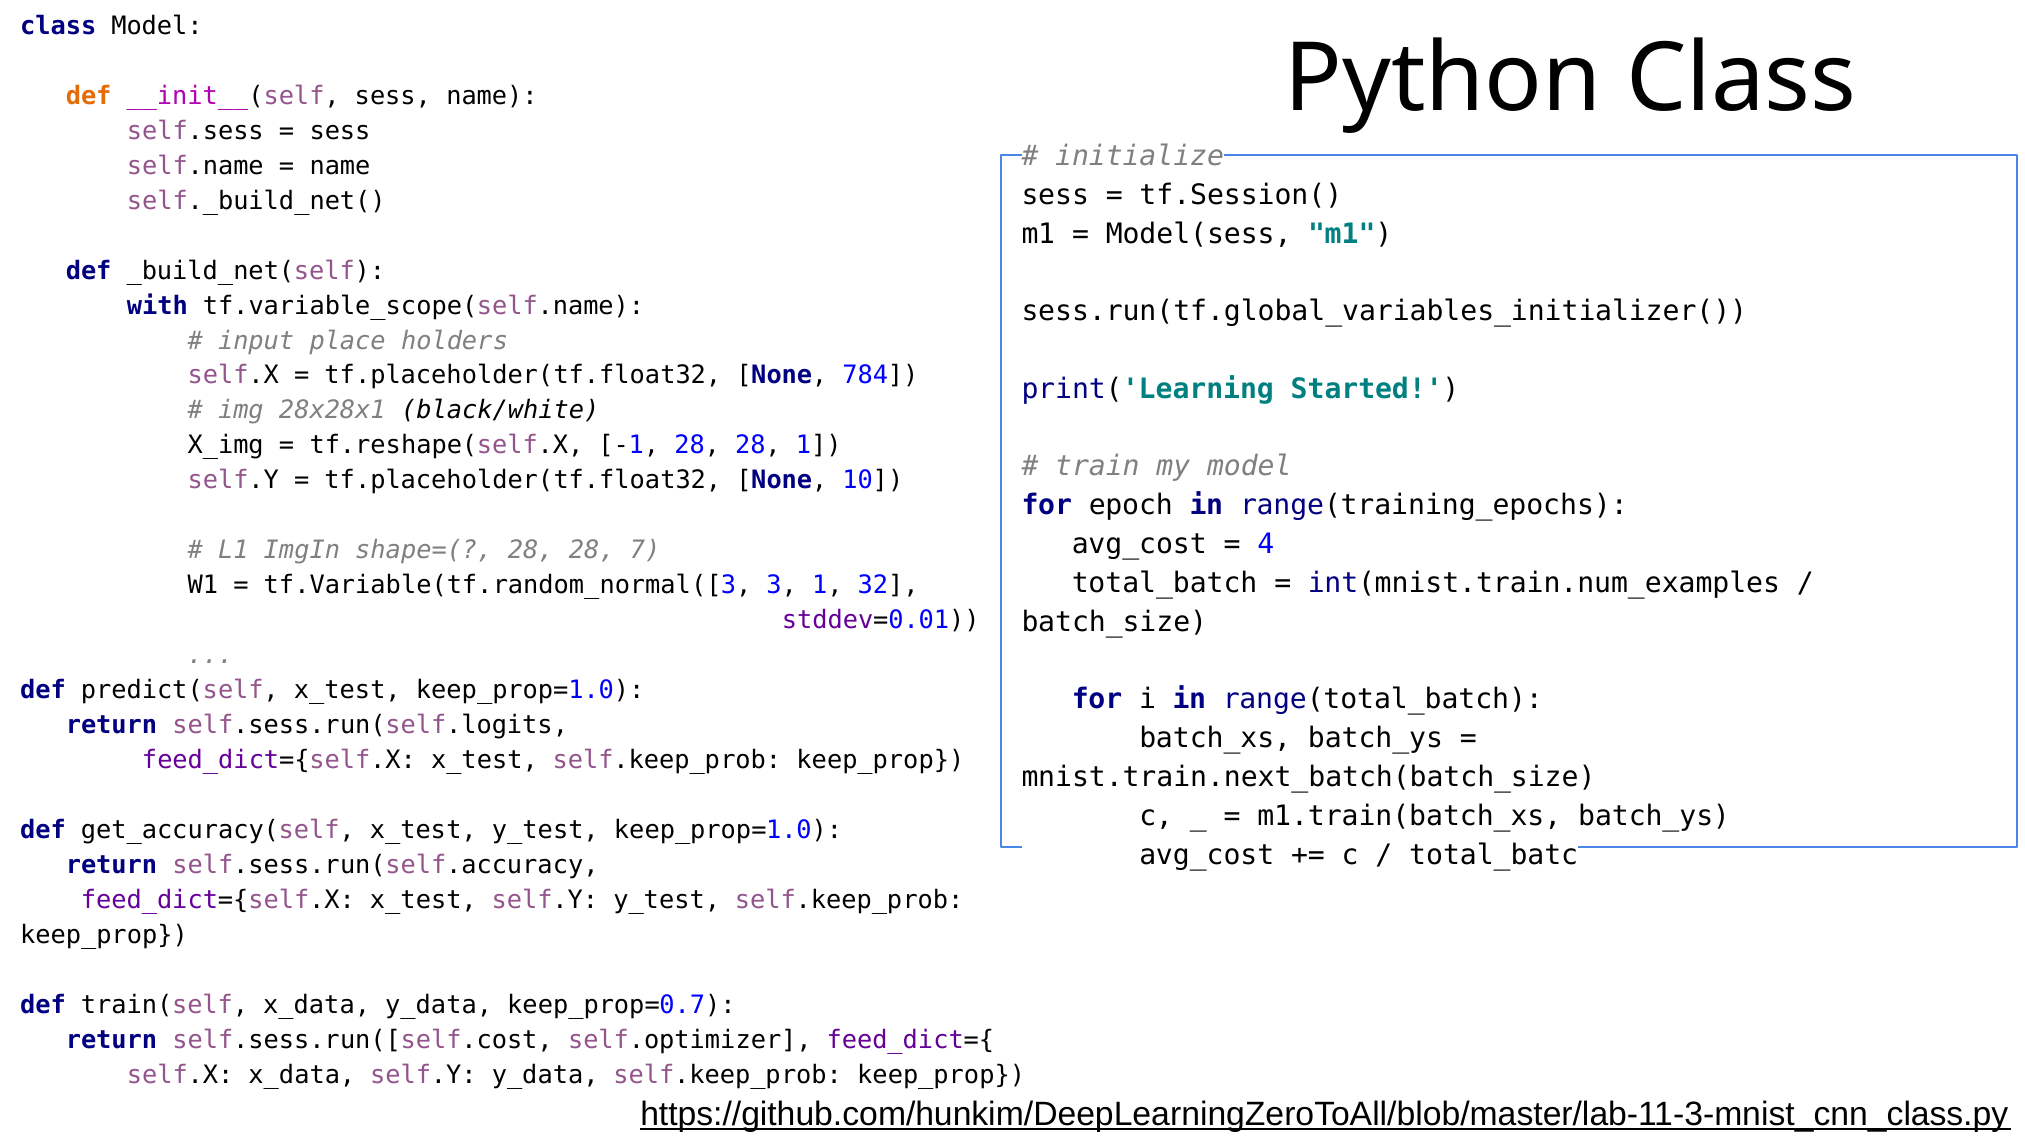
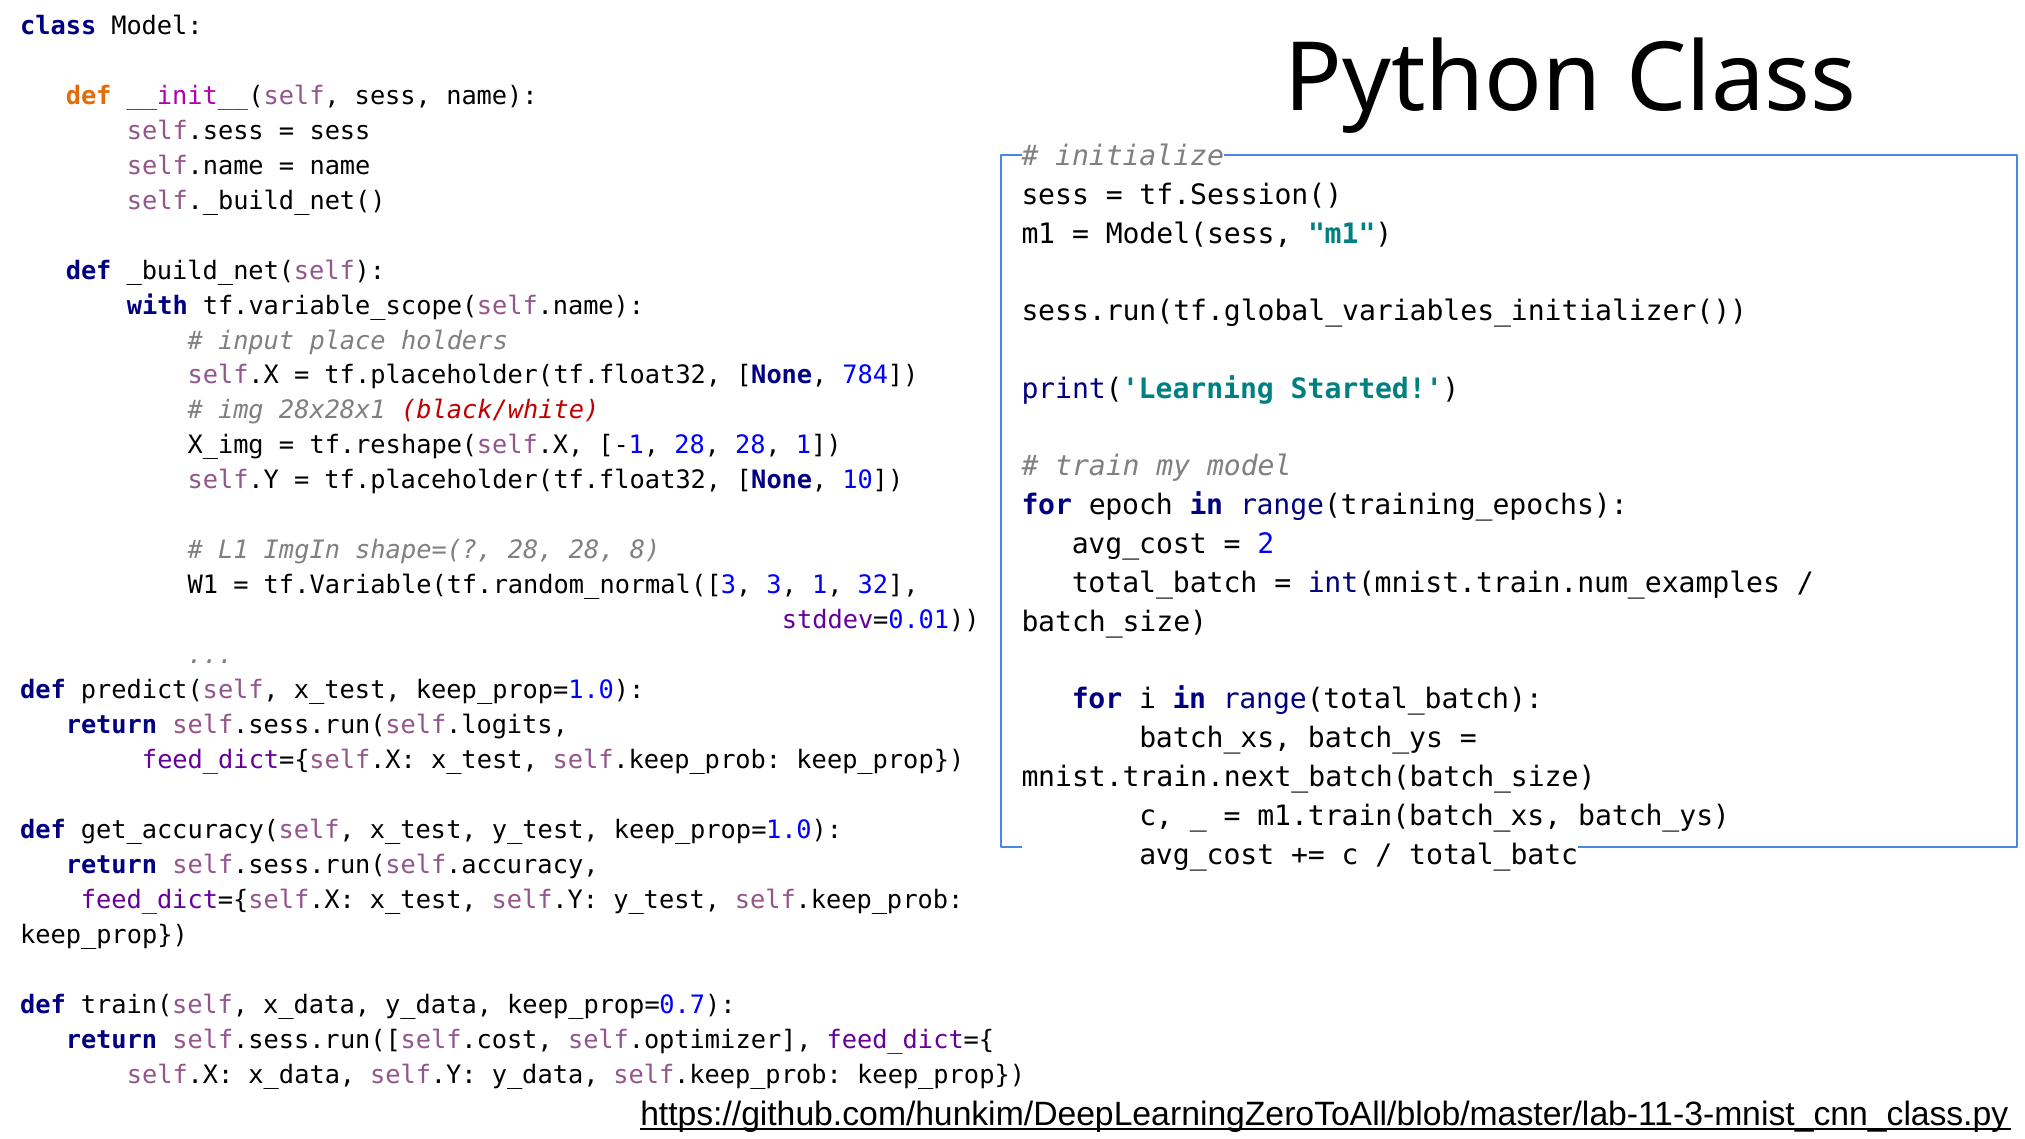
black/white colour: black -> red (500, 411)
4: 4 -> 2 (1266, 544)
7: 7 -> 8 (645, 551)
